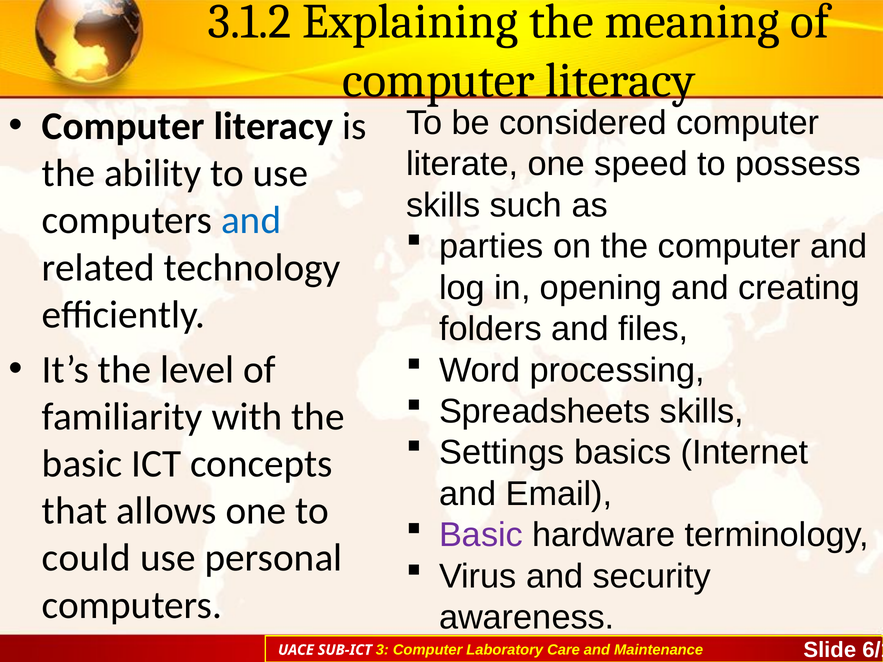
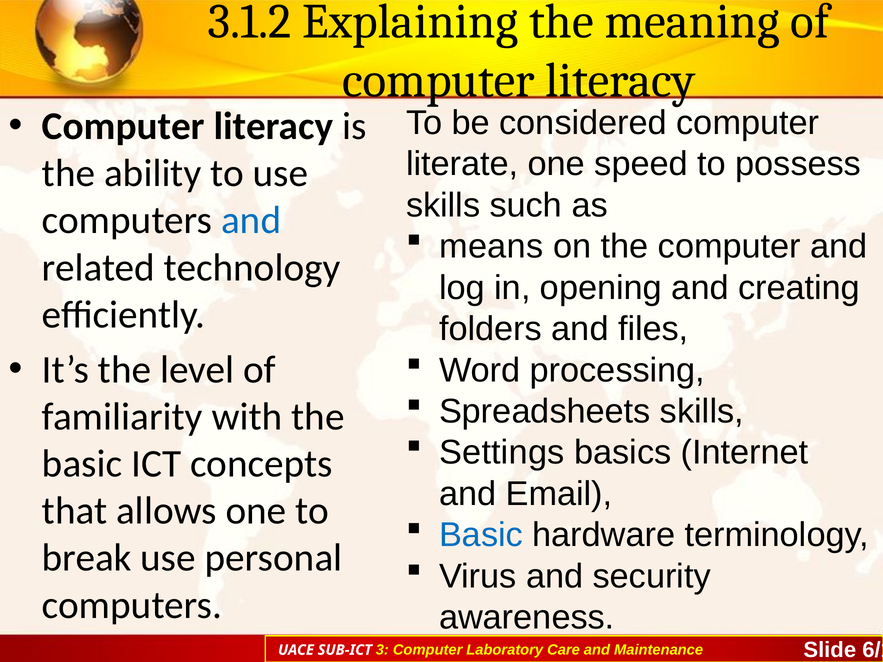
parties: parties -> means (491, 247)
Basic colour: purple -> blue (481, 535)
could: could -> break (87, 558)
